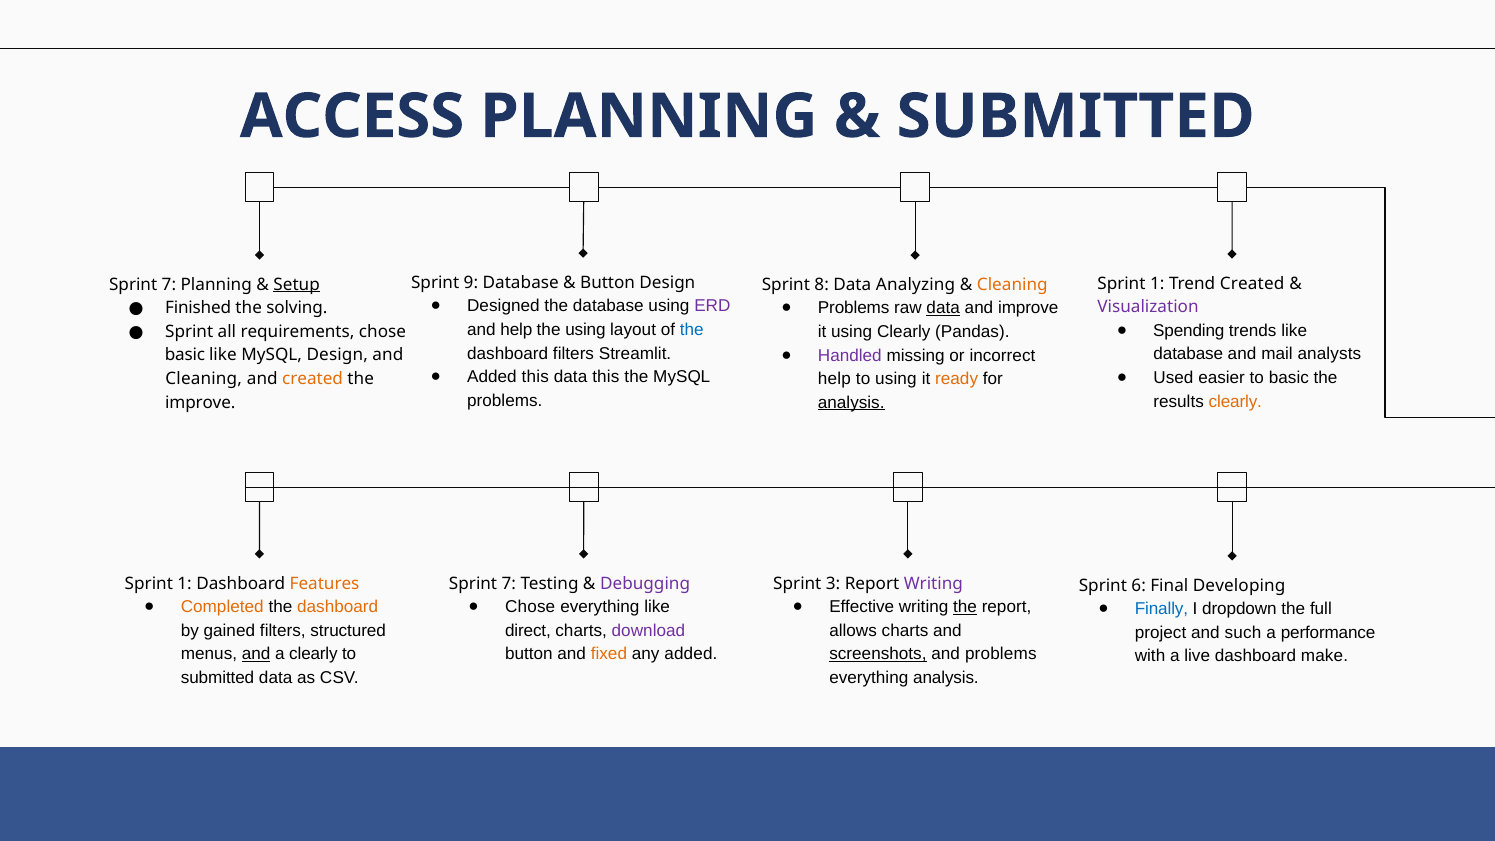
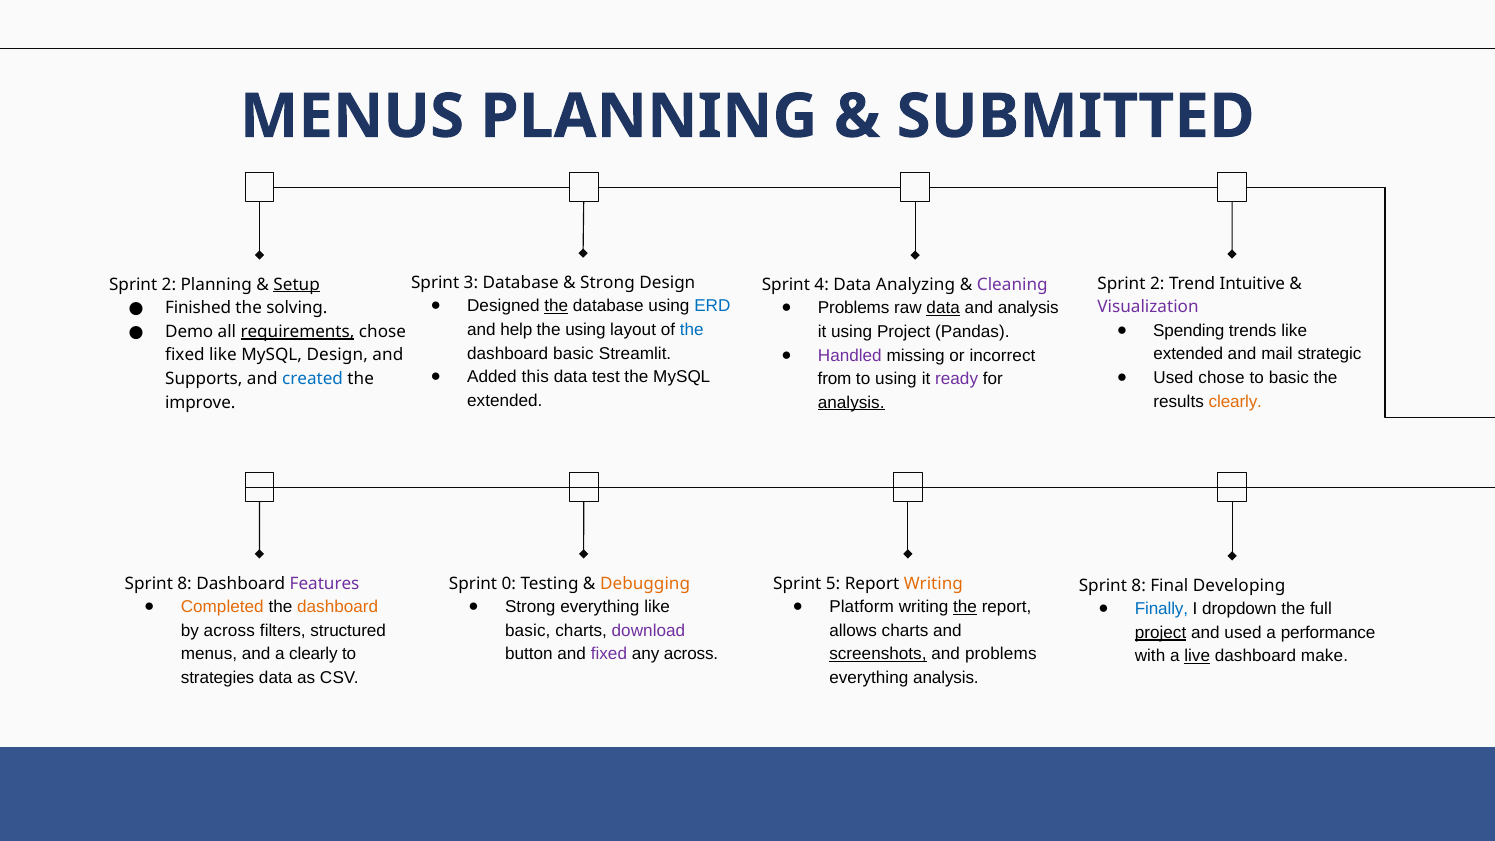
ACCESS: ACCESS -> MENUS (352, 117)
9: 9 -> 3 (471, 283)
Button: Button -> Strong (607, 283)
1: 1 -> 2 (1157, 283)
Trend Created: Created -> Intuitive (1252, 283)
7: 7 -> 2 (169, 284)
8: 8 -> 4 (822, 285)
Cleaning colour: orange -> purple (1012, 285)
the underline: none -> present (556, 306)
ERD colour: purple -> blue (712, 306)
and improve: improve -> analysis (1028, 308)
Sprint: Sprint -> Demo (189, 332)
requirements underline: none -> present (297, 332)
using Clearly: Clearly -> Project (904, 332)
dashboard filters: filters -> basic (573, 353)
database: database -> extended (1188, 354)
analysts: analysts -> strategic (1329, 354)
basic: basic -> fixed (185, 355)
data this: this -> test (606, 377)
Used easier: easier -> chose (1221, 378)
help: help -> from (835, 379)
ready colour: orange -> purple (957, 379)
Cleaning: Cleaning -> Supports (204, 379)
created colour: orange -> blue (313, 379)
problems: problems -> extended (505, 401)
3: 3 -> 5 (833, 583)
Writing colour: purple -> orange (933, 583)
1: 1 -> 8 (185, 583)
Features colour: orange -> purple (325, 583)
7: 7 -> 0 (509, 583)
Debugging colour: purple -> orange (645, 583)
6: 6 -> 8 (1139, 585)
Chose: Chose -> Strong (530, 607)
Effective: Effective -> Platform (862, 607)
by gained: gained -> across (229, 631)
direct: direct -> basic (528, 631)
project underline: none -> present (1161, 633)
and such: such -> used (1243, 633)
and underline: present -> none (256, 654)
fixed colour: orange -> purple (609, 654)
any added: added -> across (691, 654)
live underline: none -> present (1197, 656)
submitted: submitted -> strategies (218, 678)
